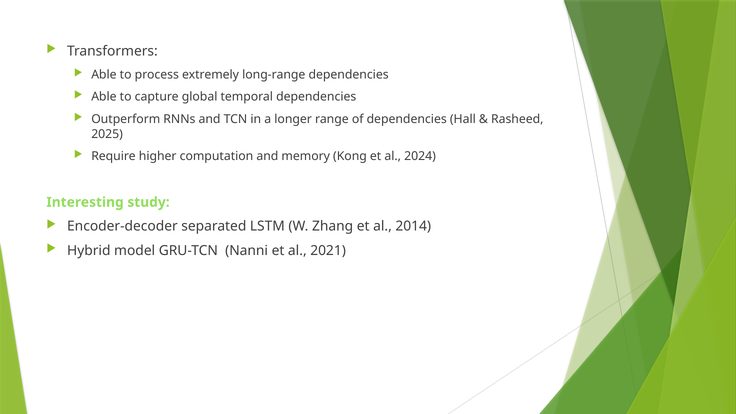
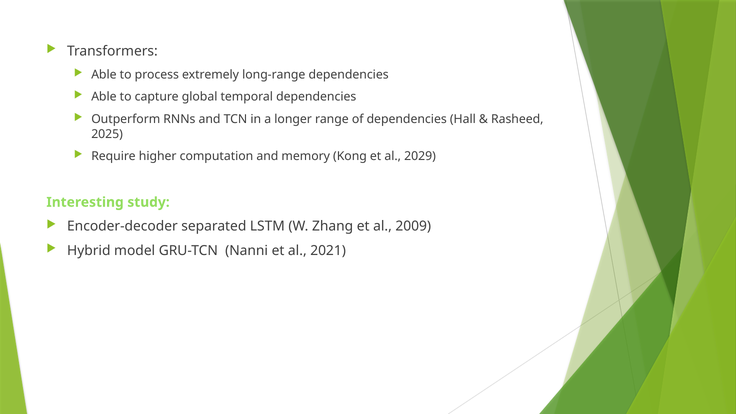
2024: 2024 -> 2029 (420, 156)
2014: 2014 -> 2009 (413, 226)
